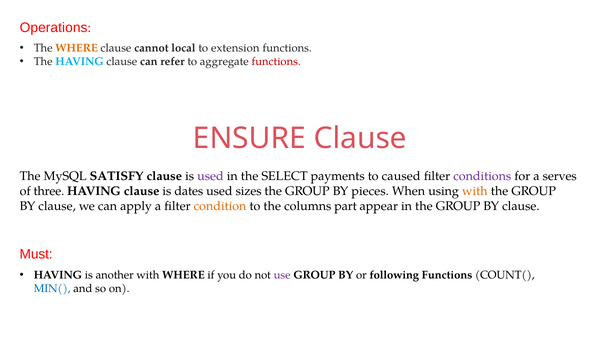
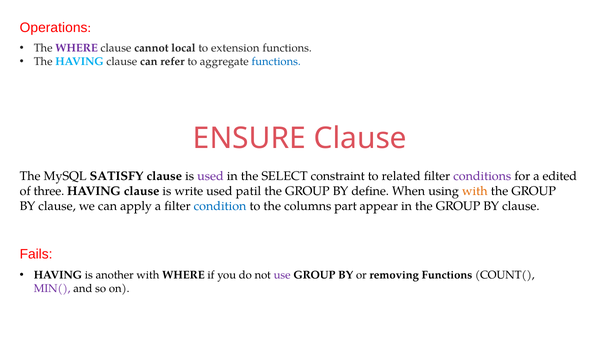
WHERE colour: orange -> purple (77, 48)
functions colour: red -> blue (276, 62)
payments: payments -> constraint (338, 176)
caused: caused -> related (401, 176)
serves: serves -> edited (560, 176)
dates: dates -> write (189, 191)
sizes: sizes -> patil (248, 191)
pieces: pieces -> define (370, 191)
condition colour: orange -> blue (220, 206)
Must: Must -> Fails (36, 255)
following: following -> removing (394, 275)
MIN( colour: blue -> purple (52, 289)
